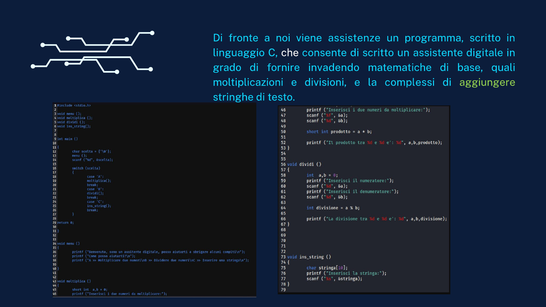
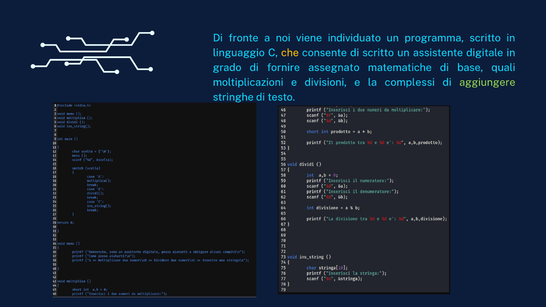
assistenze: assistenze -> individuato (354, 38)
che colour: white -> yellow (290, 53)
invadendo: invadendo -> assegnato (334, 68)
